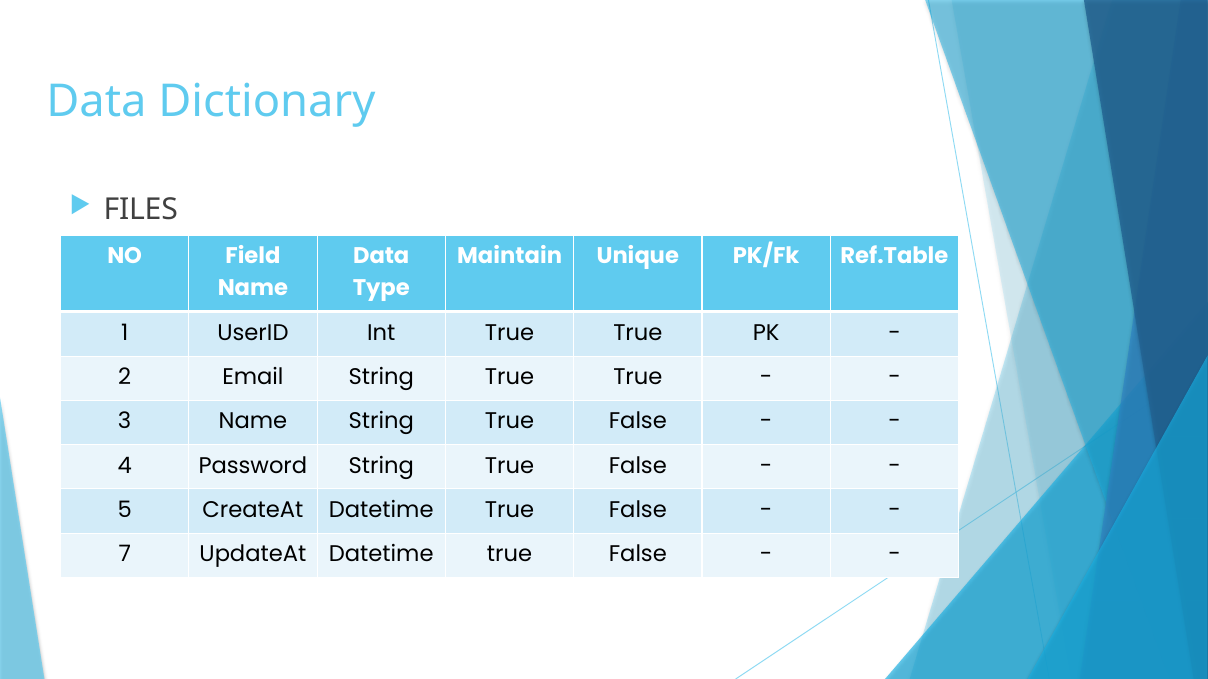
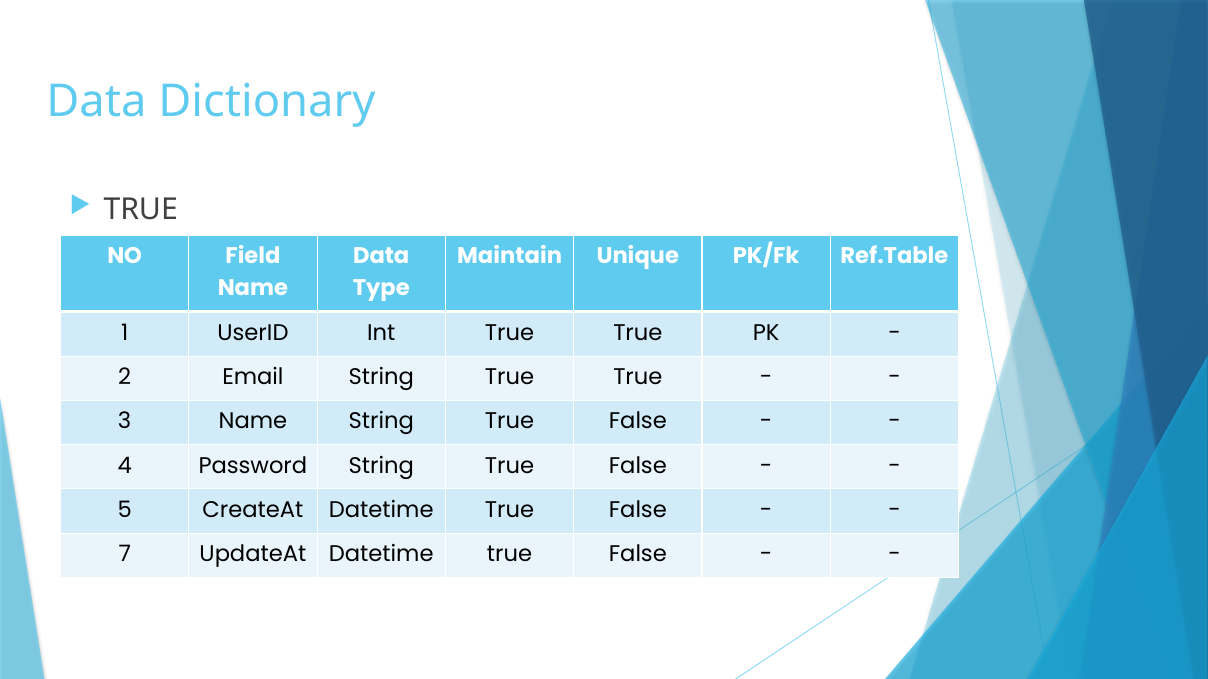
FILES: FILES -> TRUE (141, 210)
